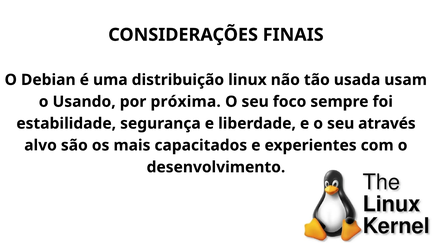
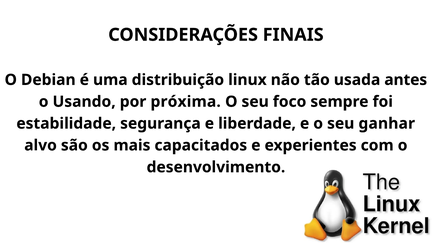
usam: usam -> antes (406, 80)
através: através -> ganhar (387, 123)
